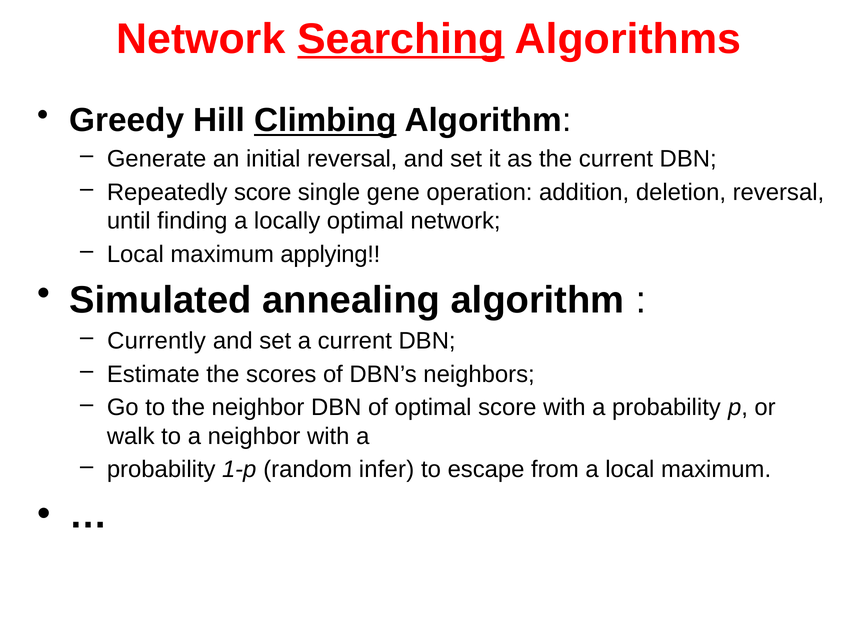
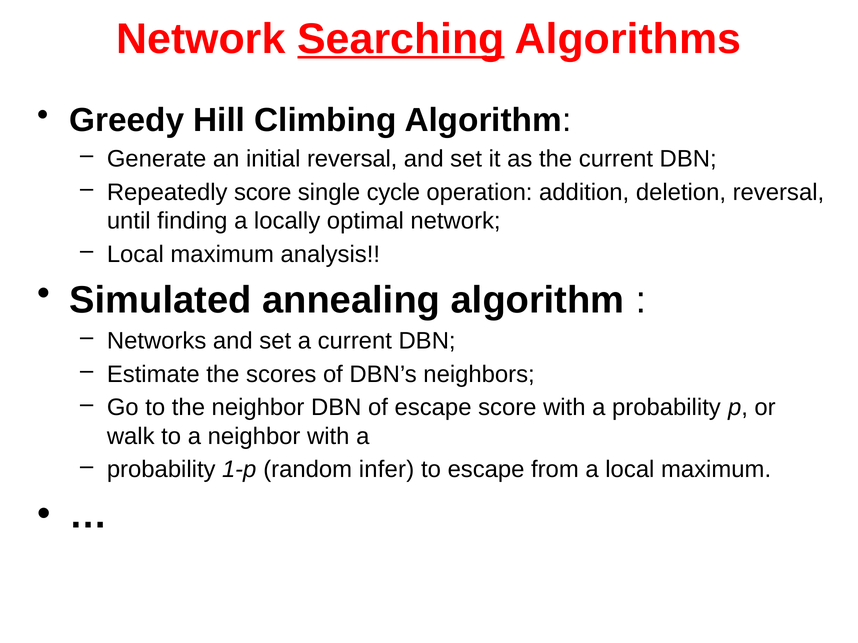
Climbing underline: present -> none (325, 121)
gene: gene -> cycle (393, 192)
applying: applying -> analysis (330, 254)
Currently: Currently -> Networks (157, 341)
of optimal: optimal -> escape (433, 408)
